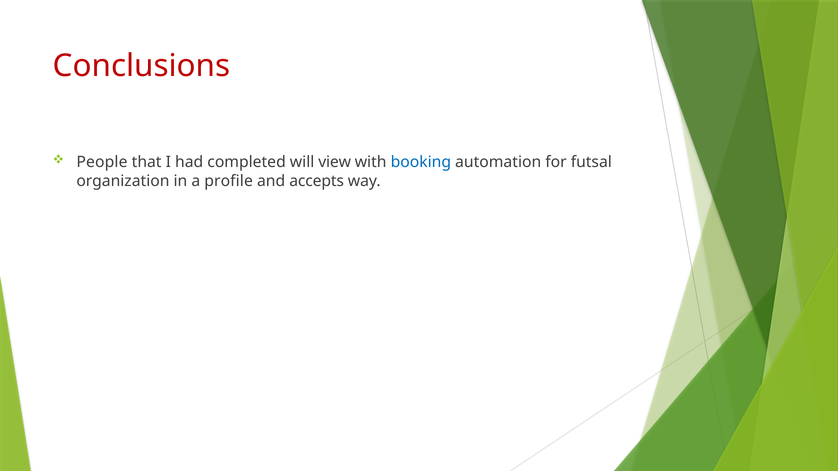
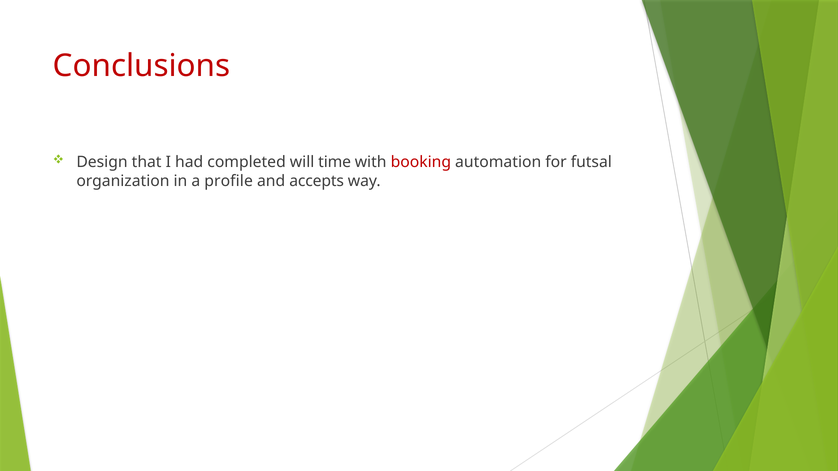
People: People -> Design (102, 162)
view: view -> time (335, 162)
booking colour: blue -> red (421, 162)
